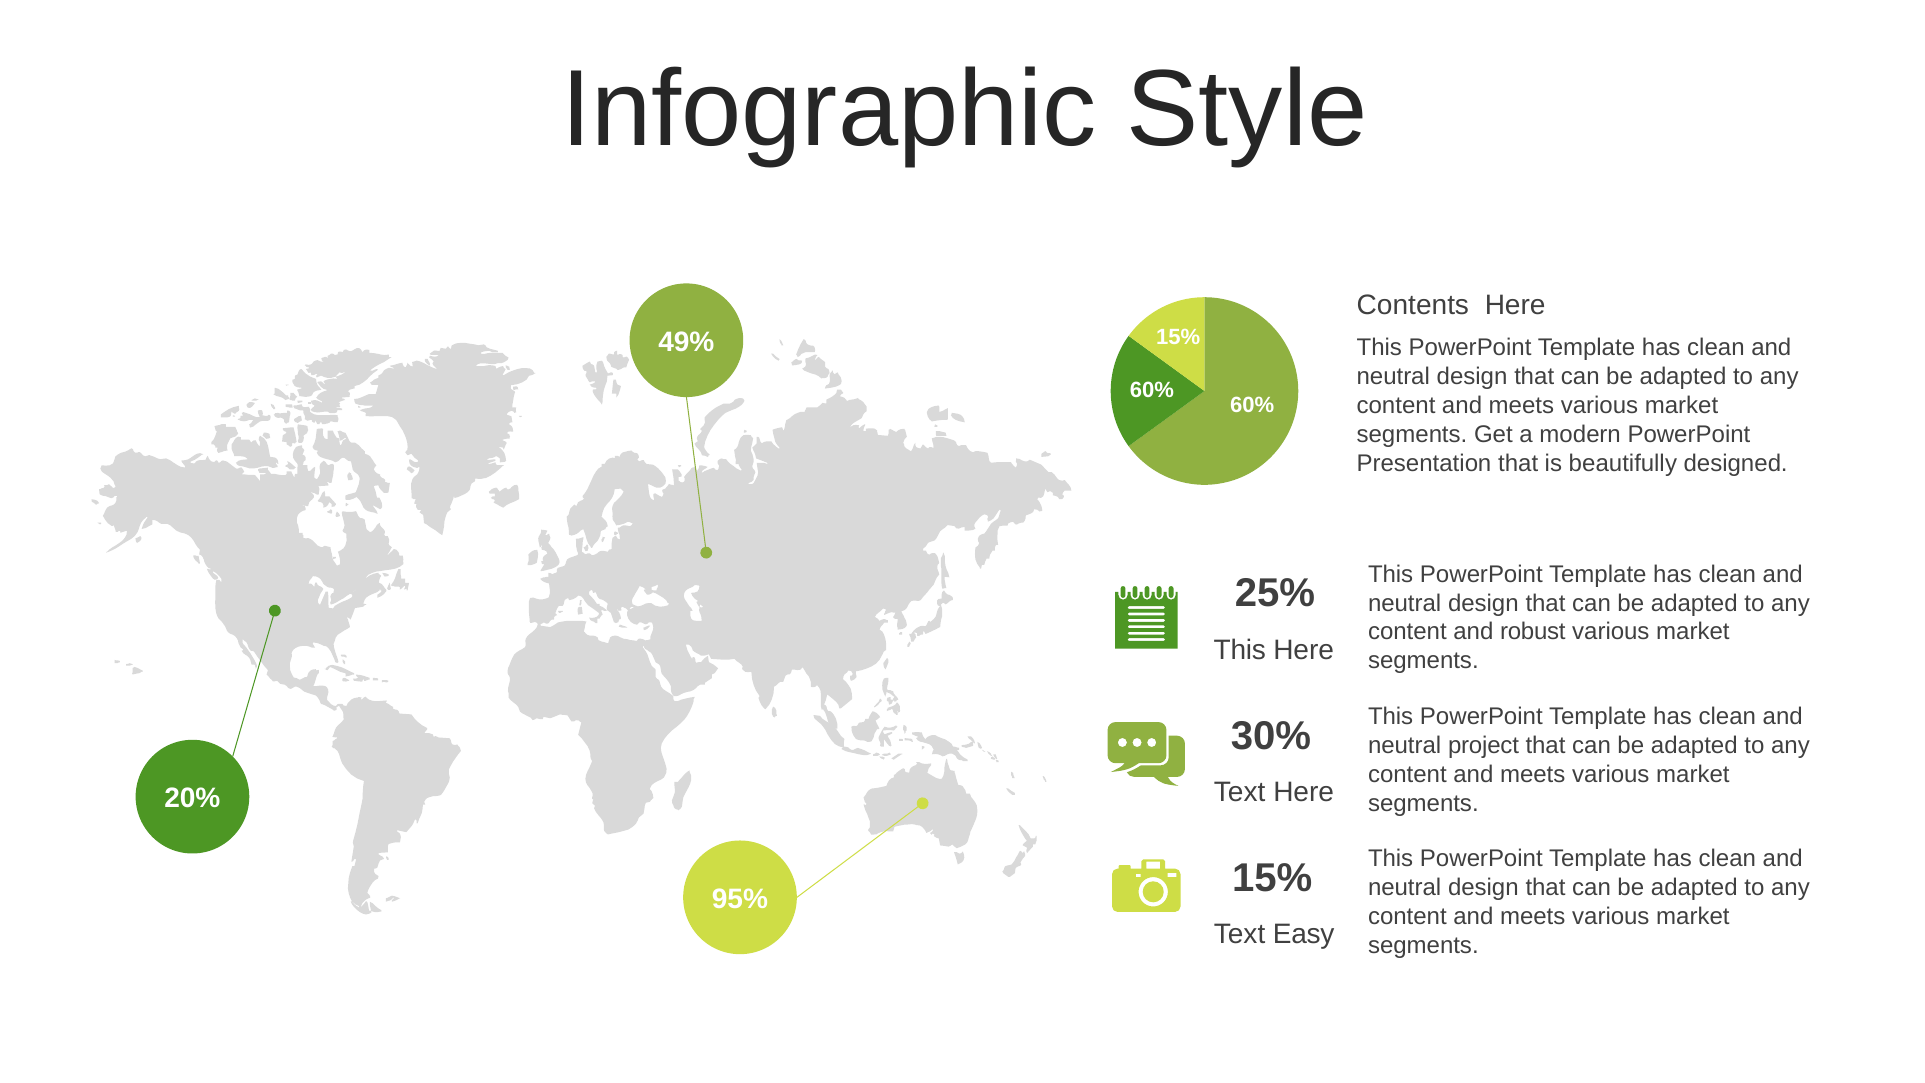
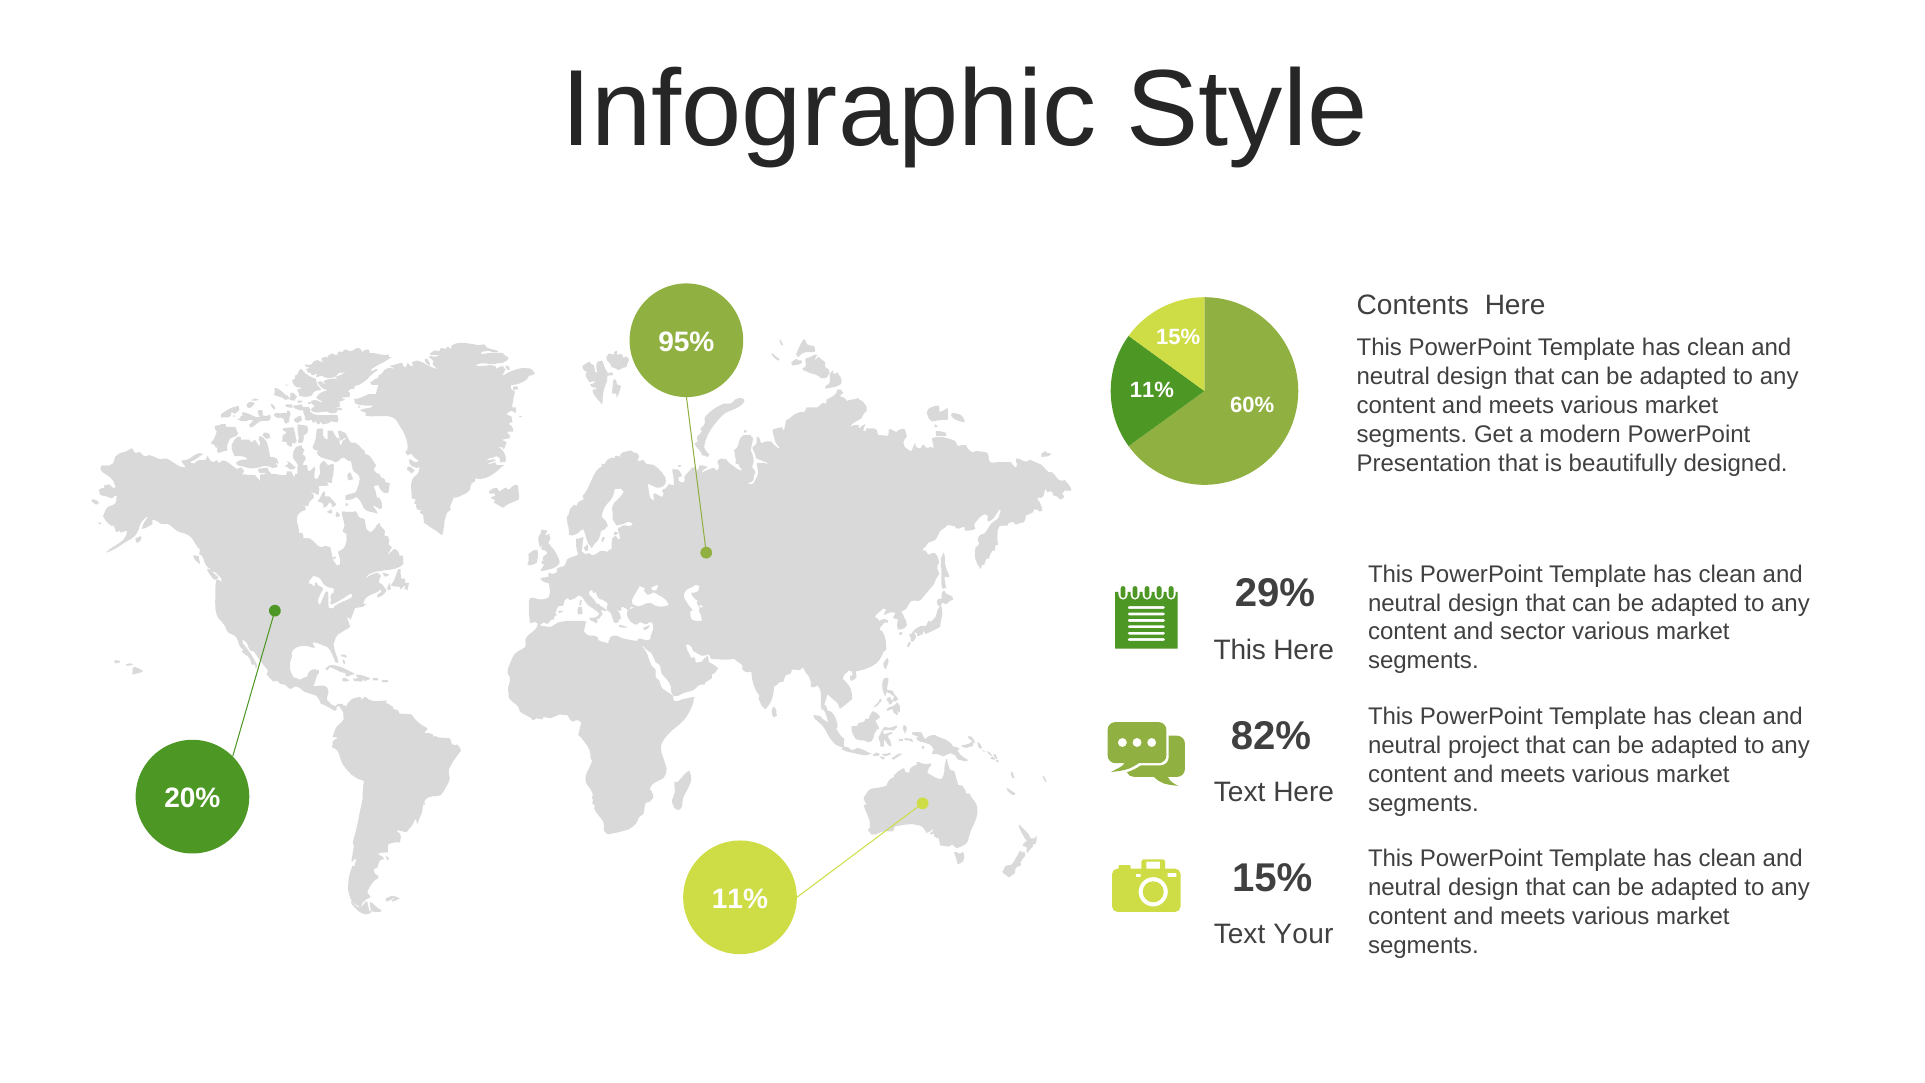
49%: 49% -> 95% (686, 342)
60%: 60% -> 11% (1152, 390)
25%: 25% -> 29% (1275, 594)
robust: robust -> sector (1533, 632)
30%: 30% -> 82% (1271, 736)
95%: 95% -> 11% (740, 899)
Easy: Easy -> Your (1303, 934)
